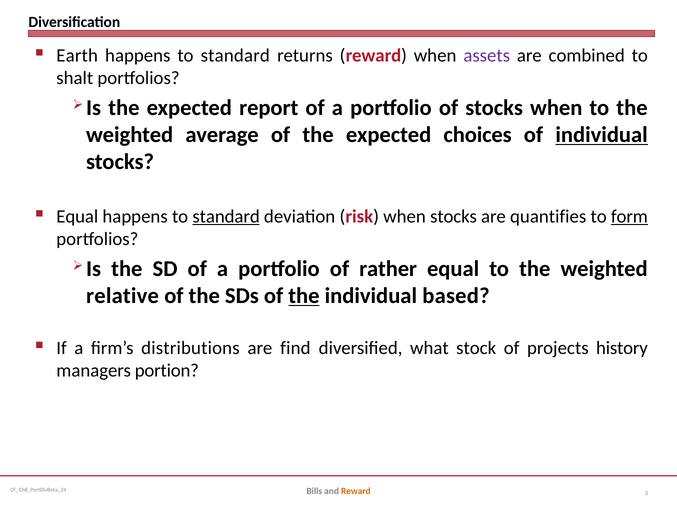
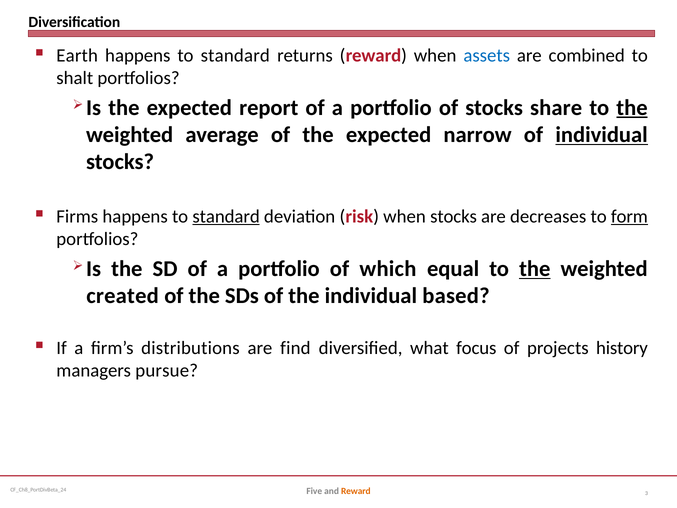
assets colour: purple -> blue (487, 55)
stocks when: when -> share (556, 108)
the underline: none -> present (632, 108)
choices: choices -> narrow (478, 135)
Equal: Equal -> Firms (77, 216)
quantifies: quantifies -> decreases (548, 216)
rather: rather -> which (388, 269)
the underline: none -> present (535, 269)
relative: relative -> created (123, 296)
the underline: present -> none (304, 296)
stock: stock -> focus (476, 348)
portion: portion -> pursue (167, 370)
Bills: Bills -> Five (314, 491)
